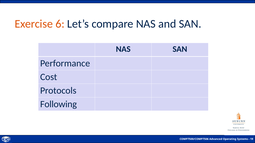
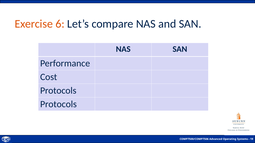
Following: Following -> Protocols (58, 104)
